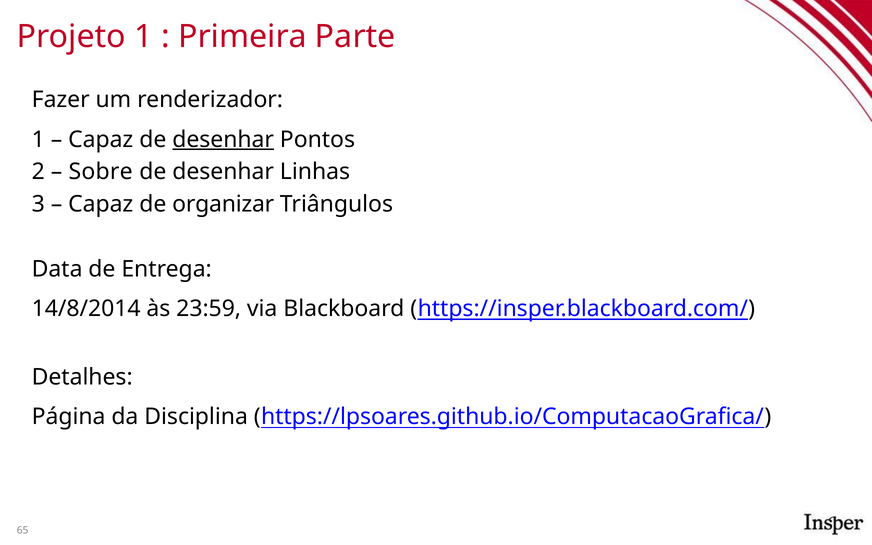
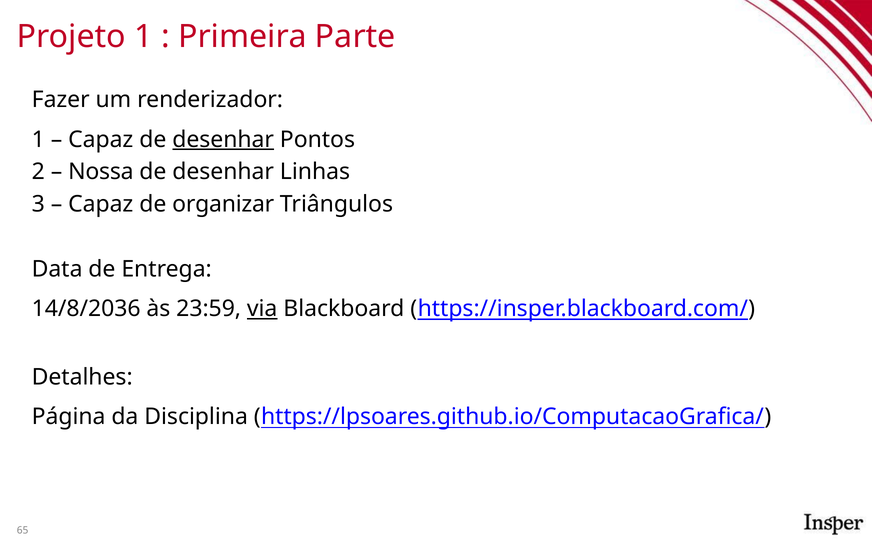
Sobre: Sobre -> Nossa (101, 172)
14/8/2014: 14/8/2014 -> 14/8/2036 (86, 309)
via underline: none -> present (262, 309)
